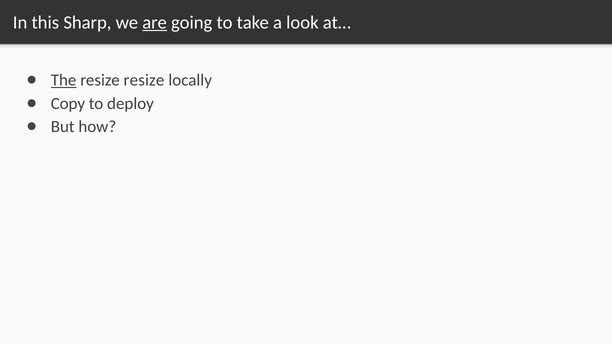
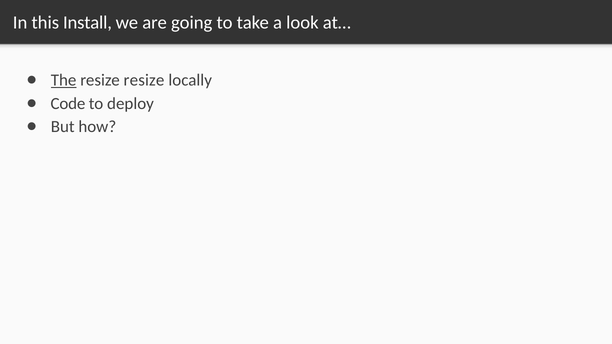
Sharp: Sharp -> Install (88, 23)
are underline: present -> none (155, 23)
Copy: Copy -> Code (68, 103)
